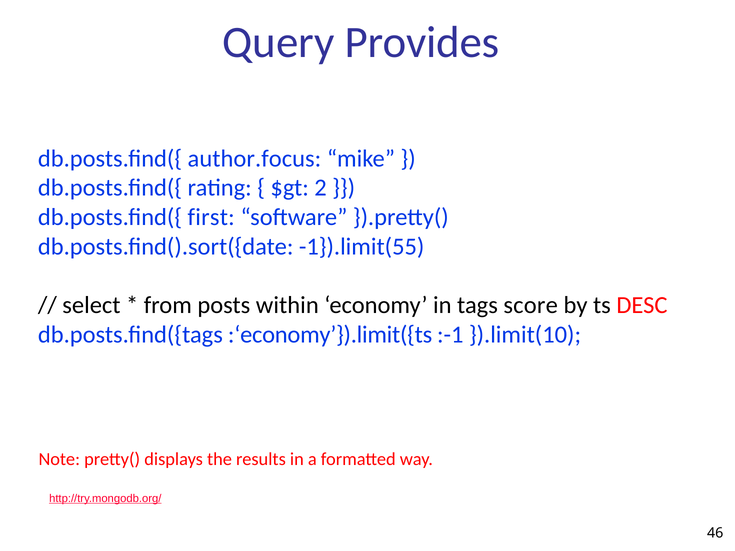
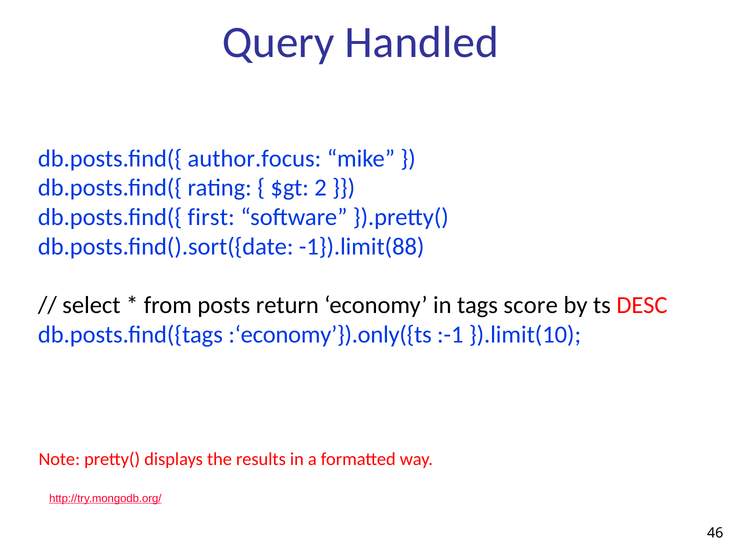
Provides: Provides -> Handled (422, 42)
-1}).limit(55: -1}).limit(55 -> -1}).limit(88 (362, 247)
within: within -> return (287, 306)
:‘economy’}).limit({ts: :‘economy’}).limit({ts -> :‘economy’}).only({ts (330, 335)
